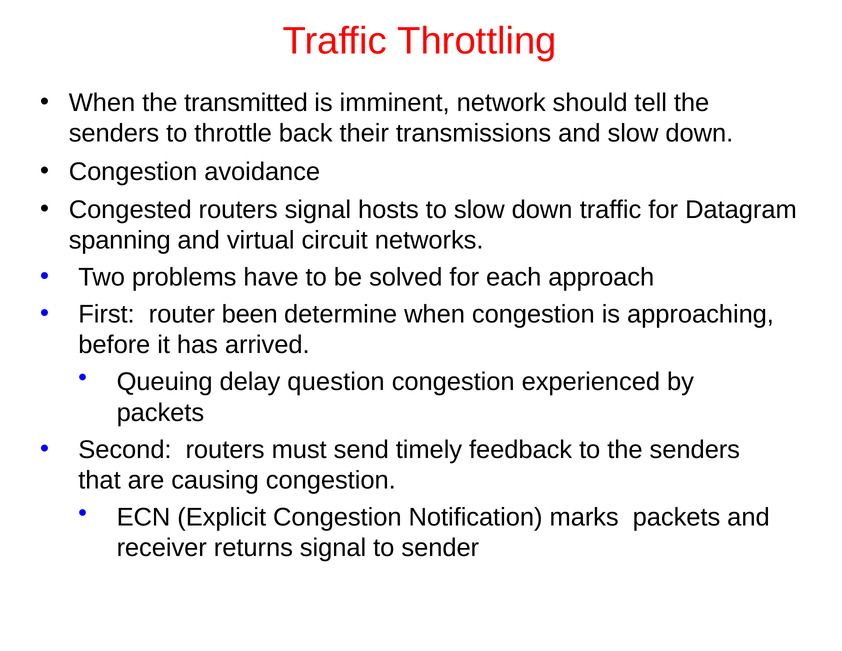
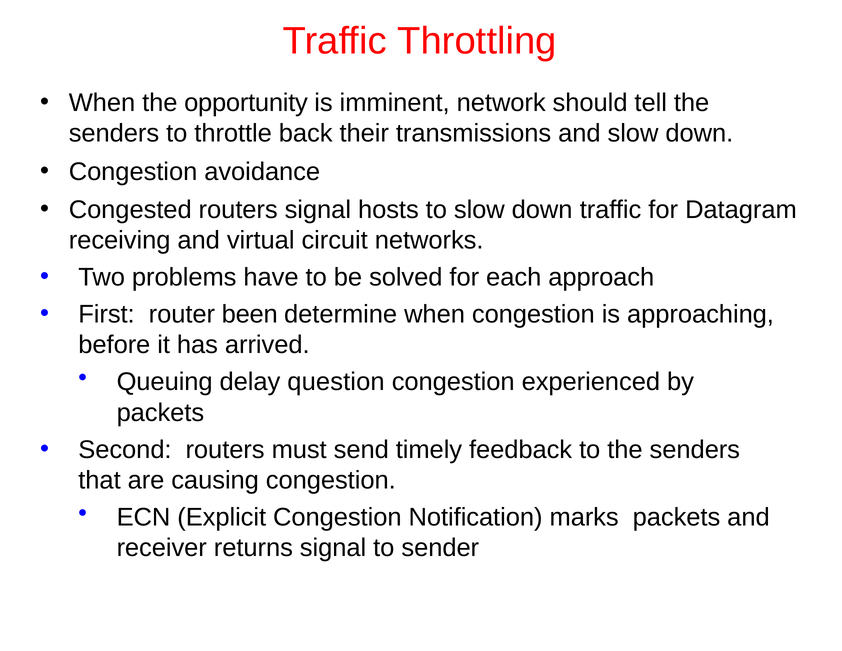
transmitted: transmitted -> opportunity (246, 103)
spanning: spanning -> receiving (120, 240)
